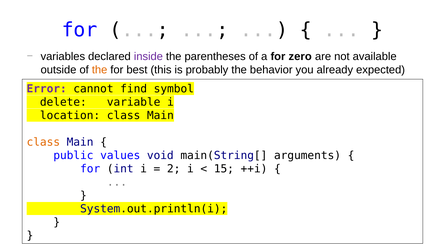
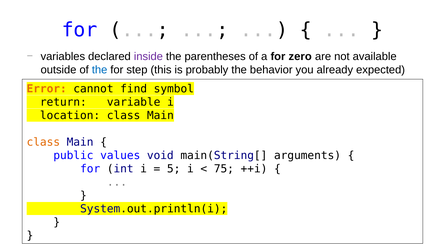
the colour: orange -> blue (100, 70)
best: best -> step (137, 70)
Error colour: purple -> orange (47, 89)
delete: delete -> return (63, 102)
2: 2 -> 5 (174, 169)
15: 15 -> 75 (224, 169)
